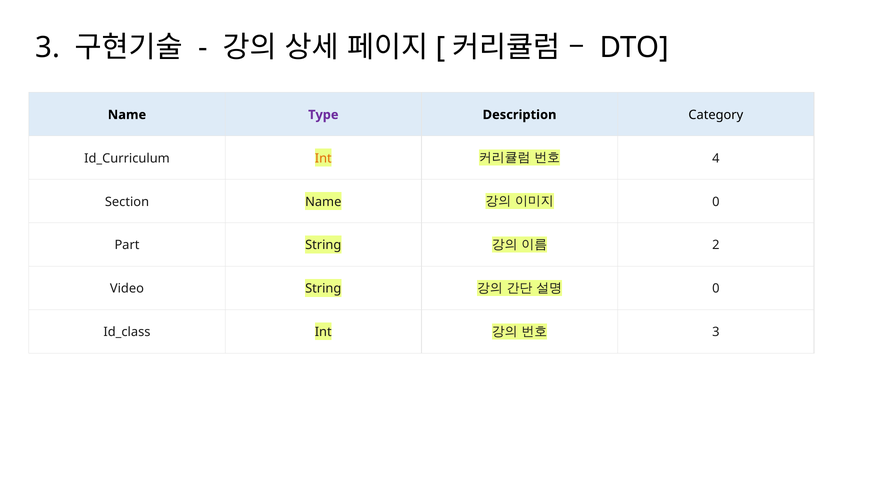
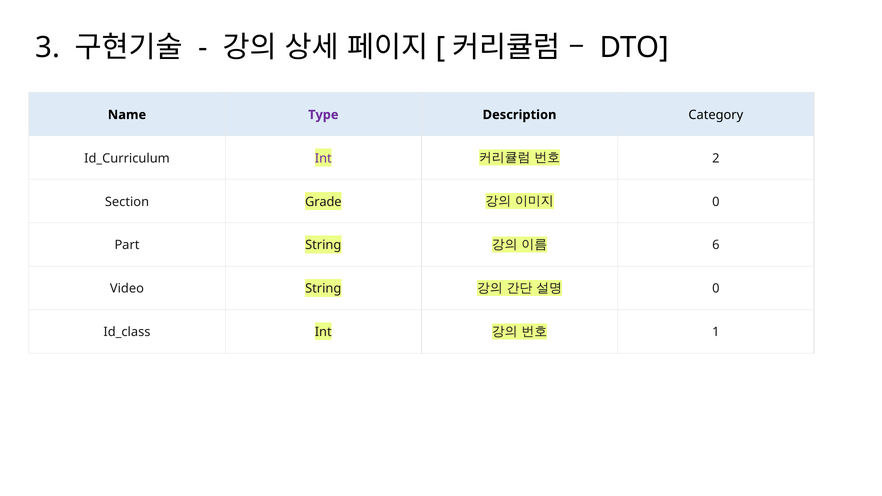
Int colour: orange -> purple (323, 158)
4: 4 -> 2 (716, 158)
Section Name: Name -> Grade (323, 202)
2: 2 -> 6 (716, 245)
3: 3 -> 1 (716, 332)
